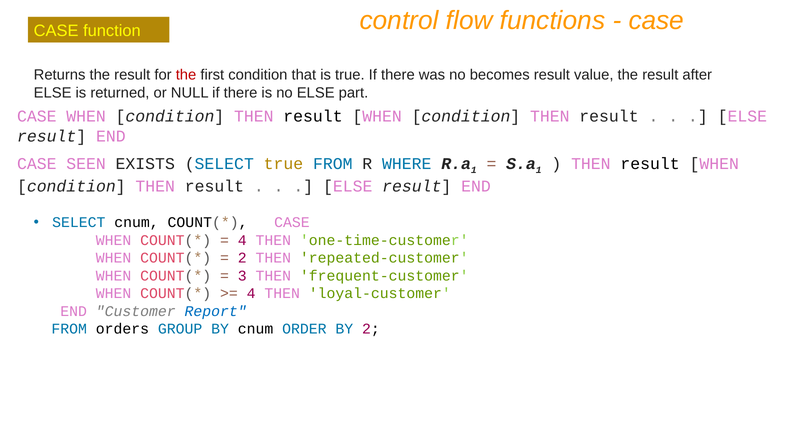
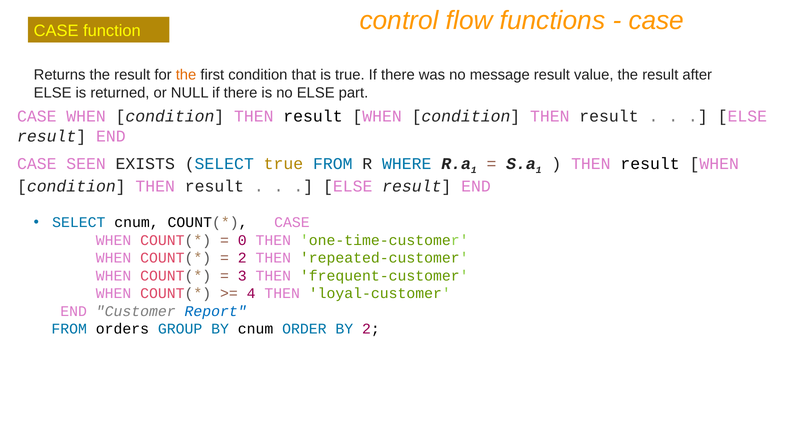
the colour: red -> orange (186, 75)
becomes: becomes -> message (500, 75)
4: 4 -> 0 (242, 240)
